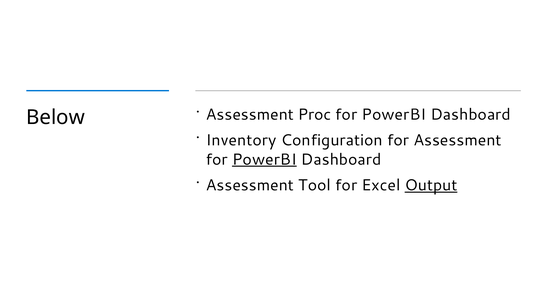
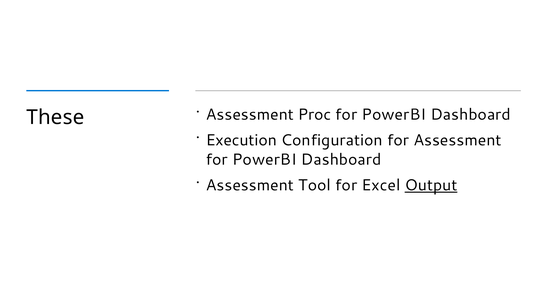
Below: Below -> These (55, 117)
Inventory: Inventory -> Execution (241, 140)
PowerBI underline: present -> none (264, 159)
